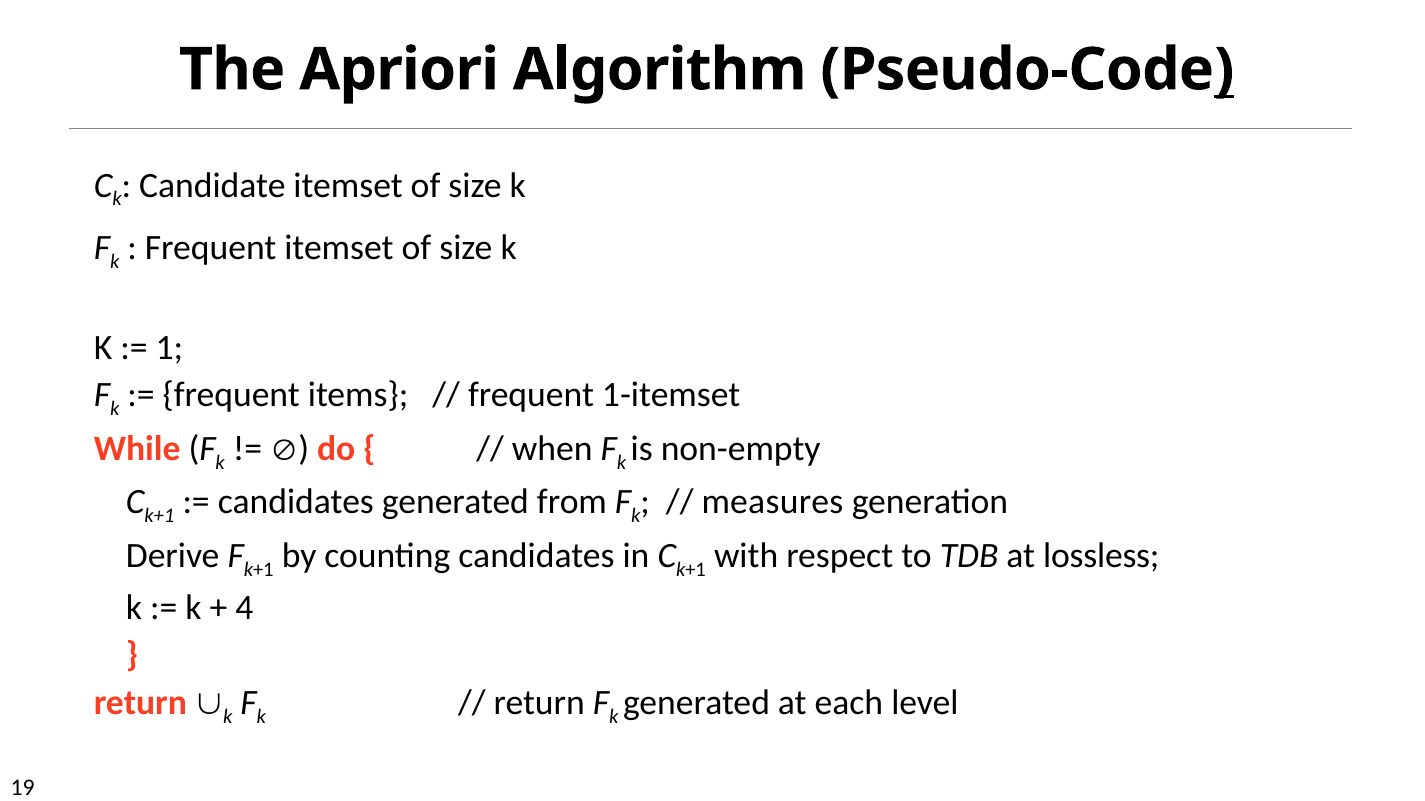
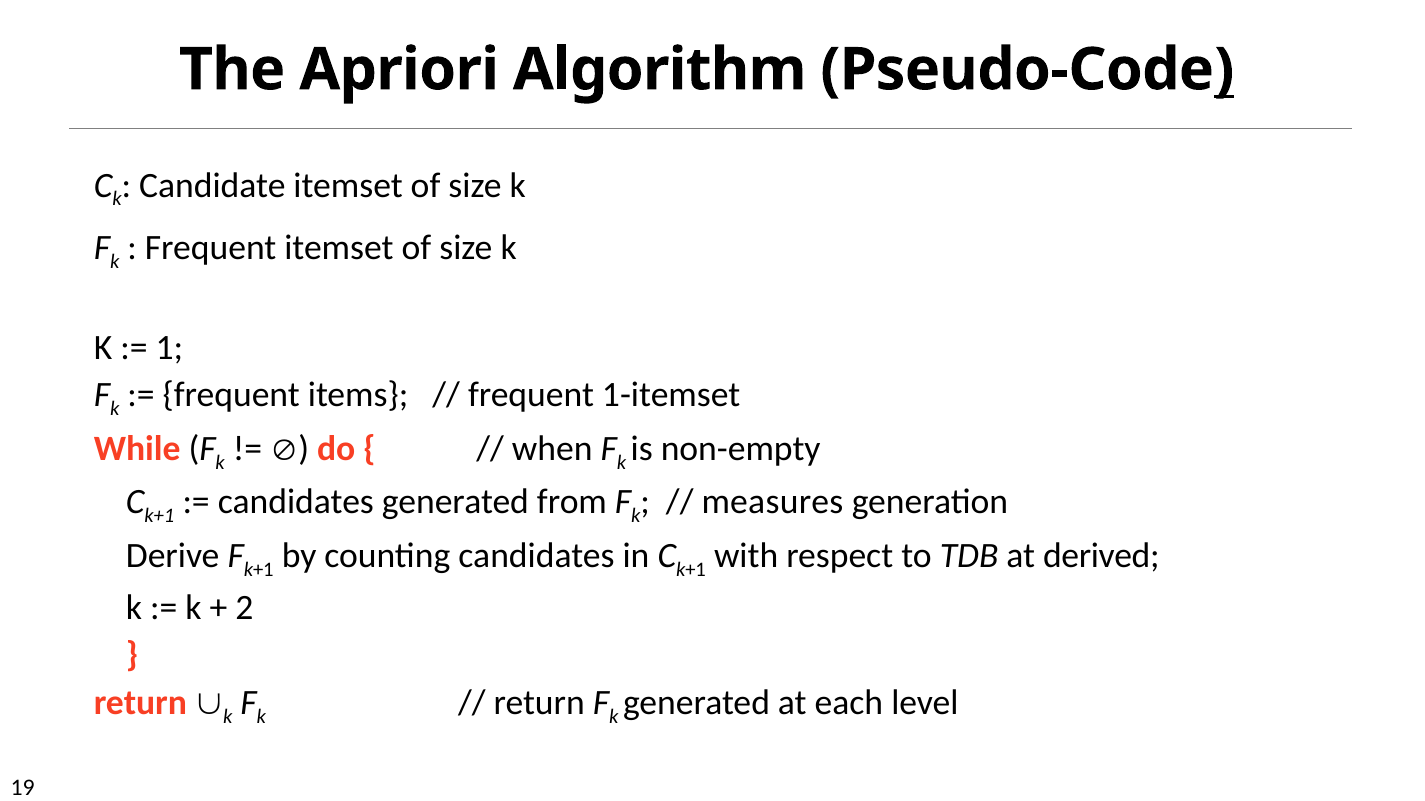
lossless: lossless -> derived (1101, 556)
4: 4 -> 2 (244, 609)
